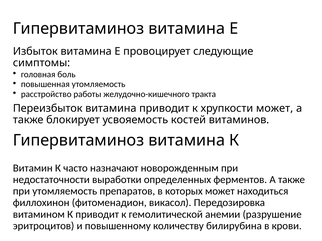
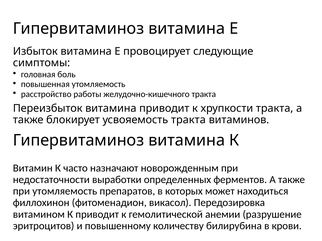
хрупкости может: может -> тракта (275, 109)
усвояемость костей: костей -> тракта (188, 120)
